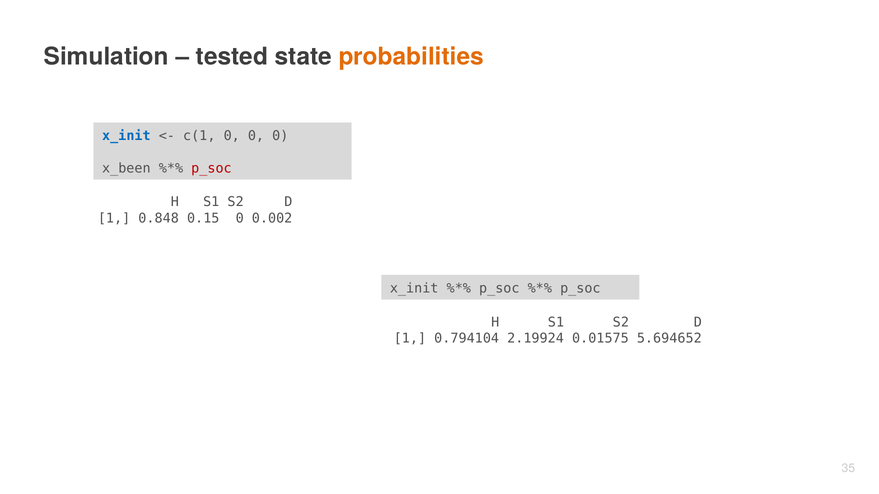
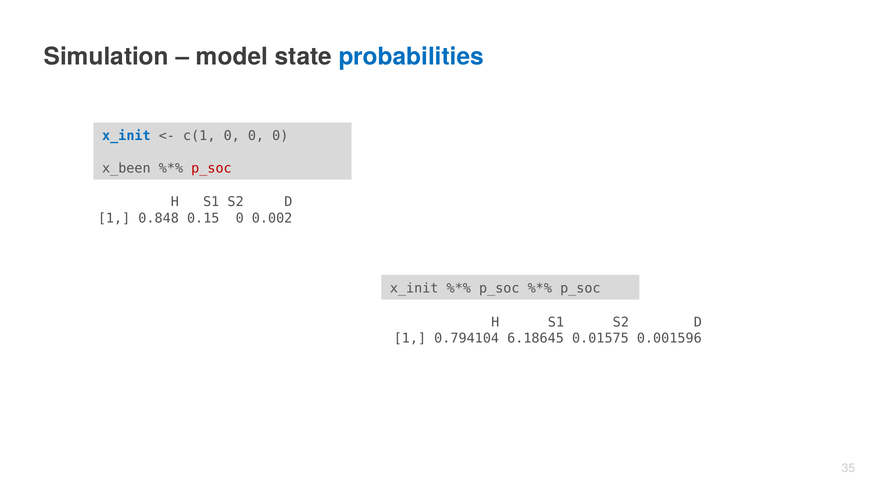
tested: tested -> model (232, 57)
probabilities colour: orange -> blue (411, 57)
2.19924: 2.19924 -> 6.18645 (536, 339)
5.694652: 5.694652 -> 0.001596 (669, 339)
